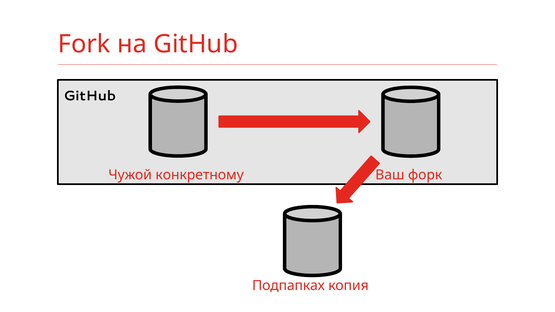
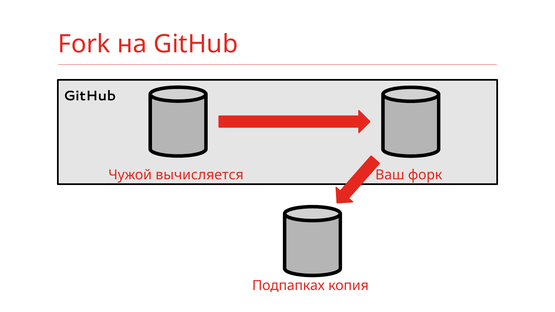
конкретному: конкретному -> вычисляется (200, 175)
